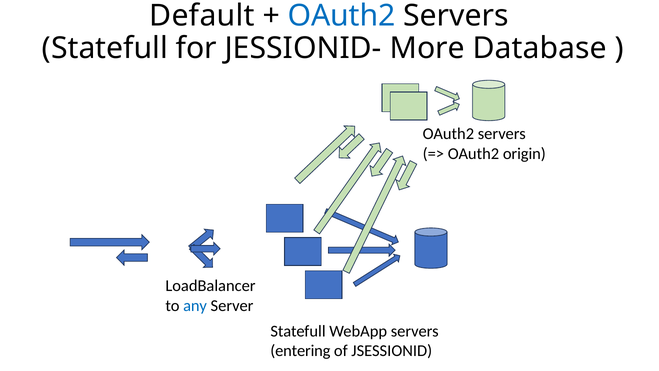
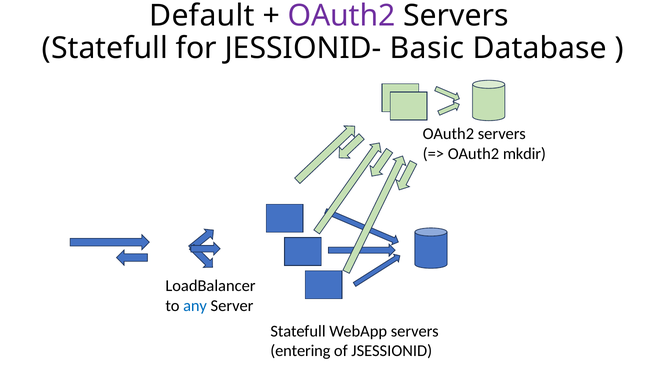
OAuth2 colour: blue -> purple (342, 16)
More: More -> Basic (427, 48)
origin: origin -> mkdir (524, 153)
